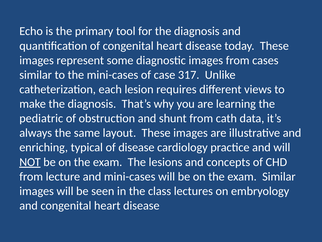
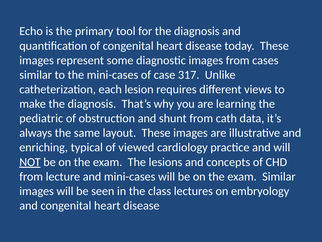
of disease: disease -> viewed (136, 147)
